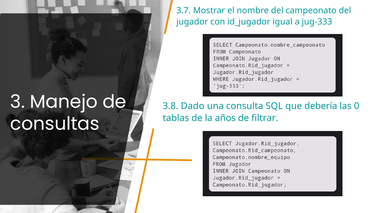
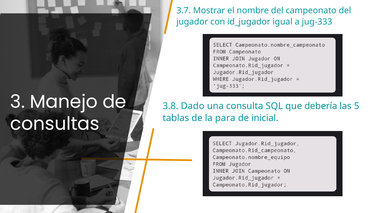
0: 0 -> 5 (357, 106)
años: años -> para (225, 118)
filtrar: filtrar -> inicial (265, 118)
